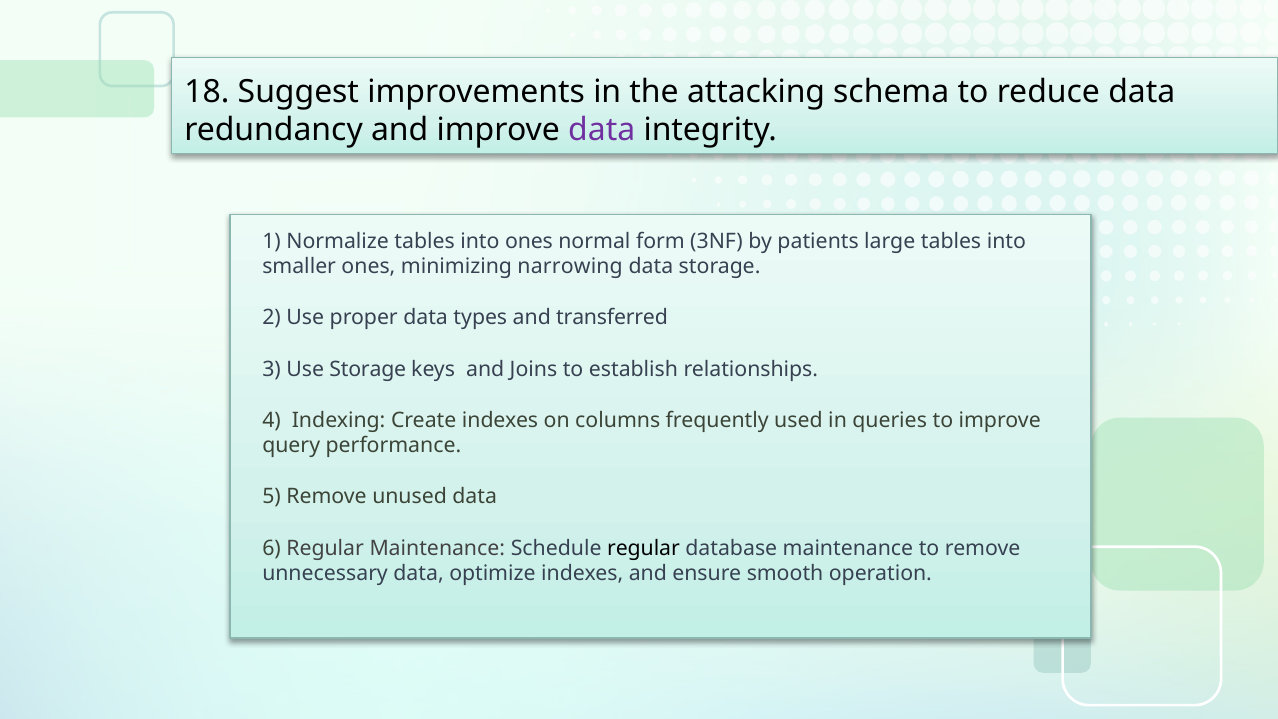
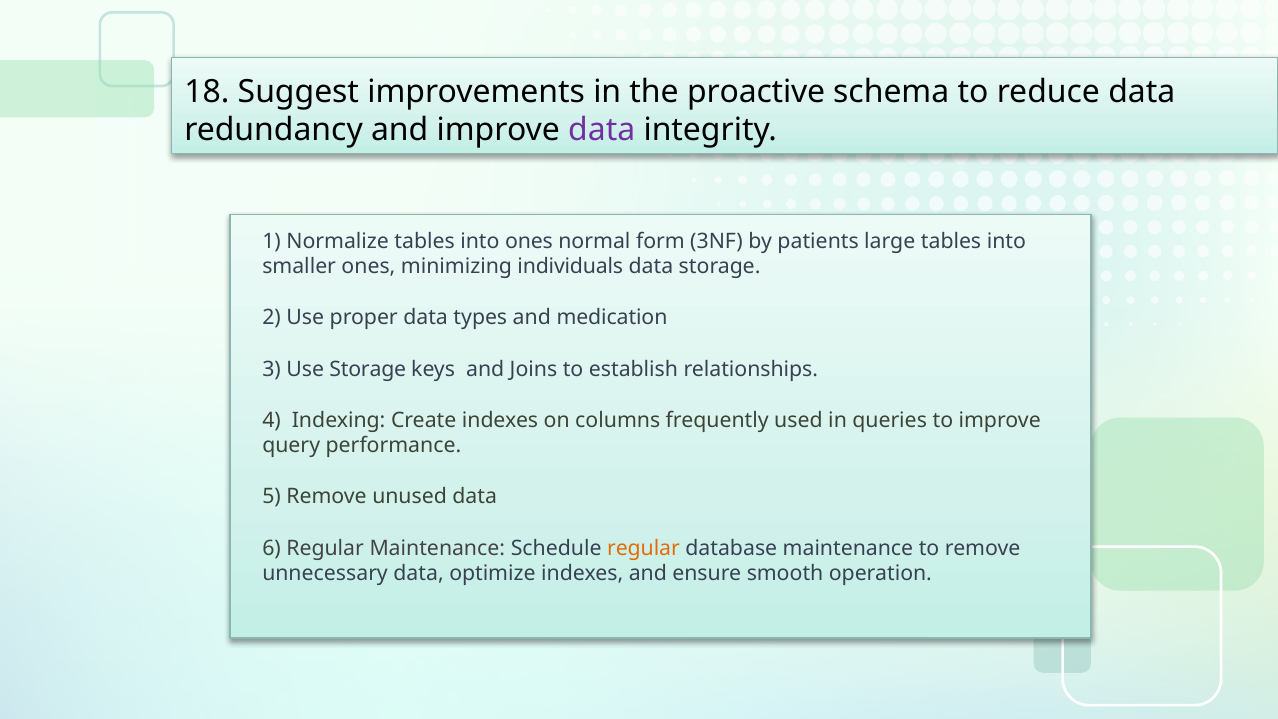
attacking: attacking -> proactive (756, 91)
narrowing: narrowing -> individuals (570, 267)
transferred: transferred -> medication (612, 318)
regular colour: black -> orange (643, 548)
